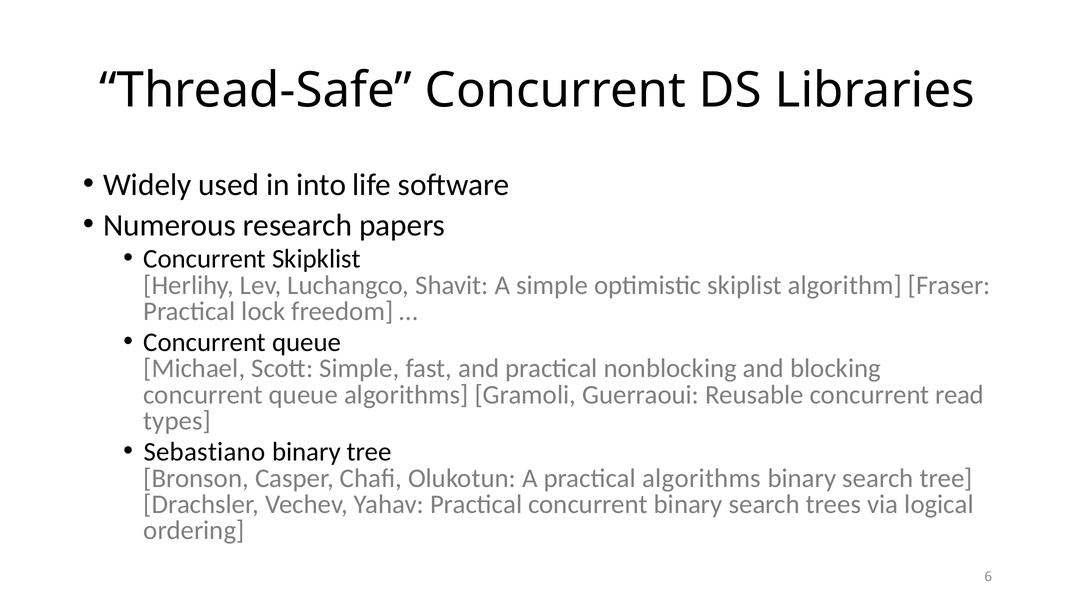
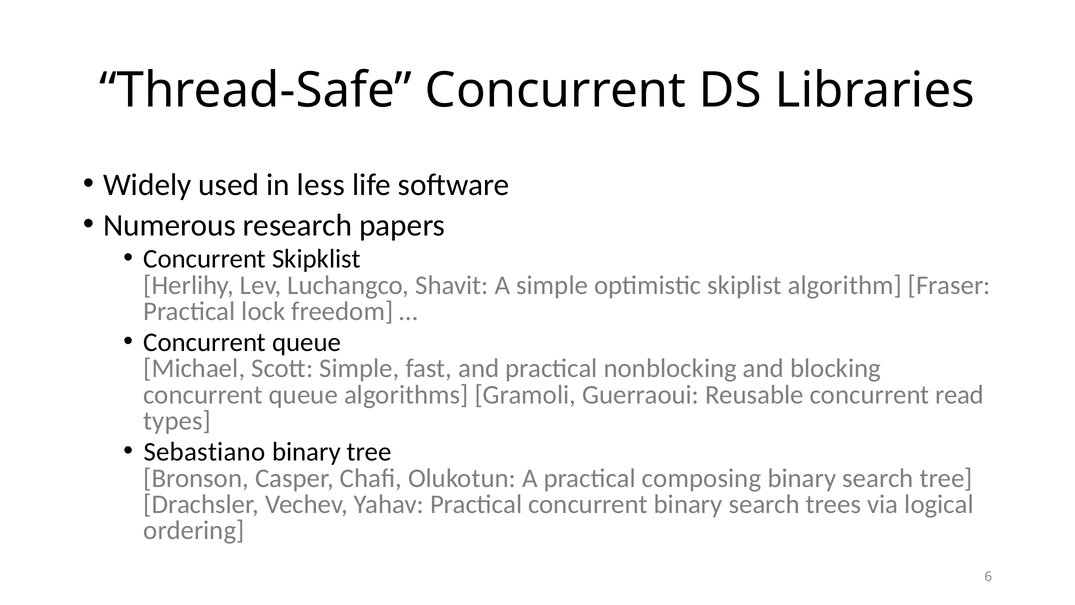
into: into -> less (321, 185)
practical algorithms: algorithms -> composing (702, 478)
